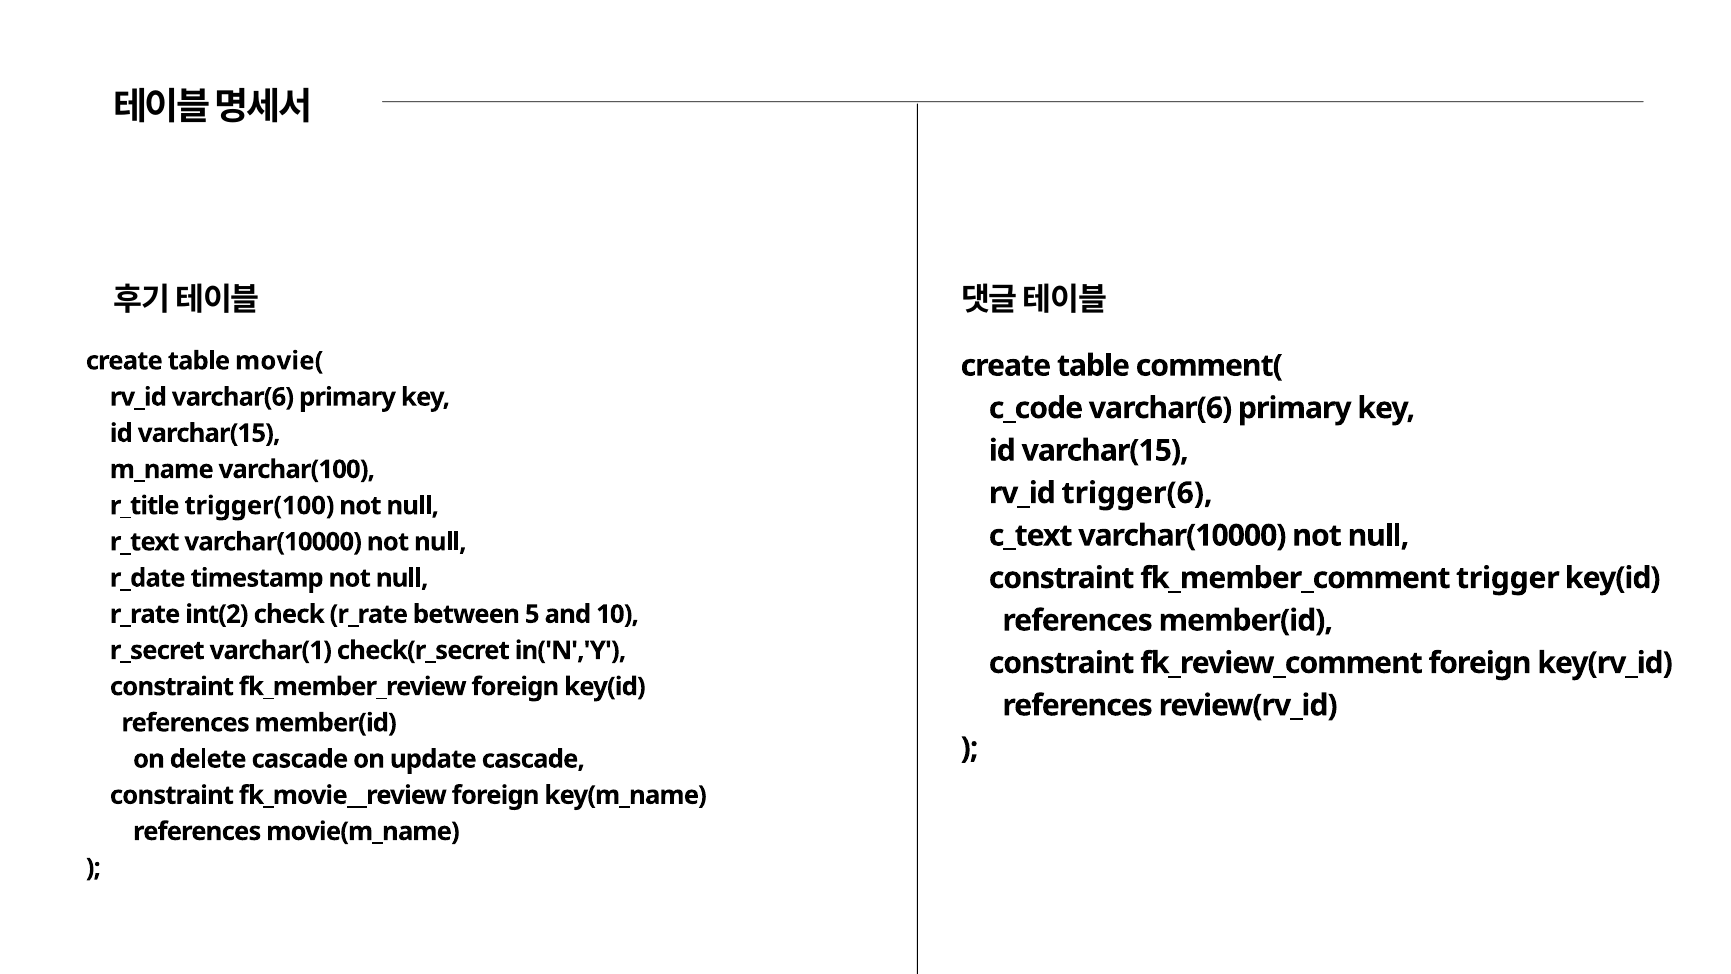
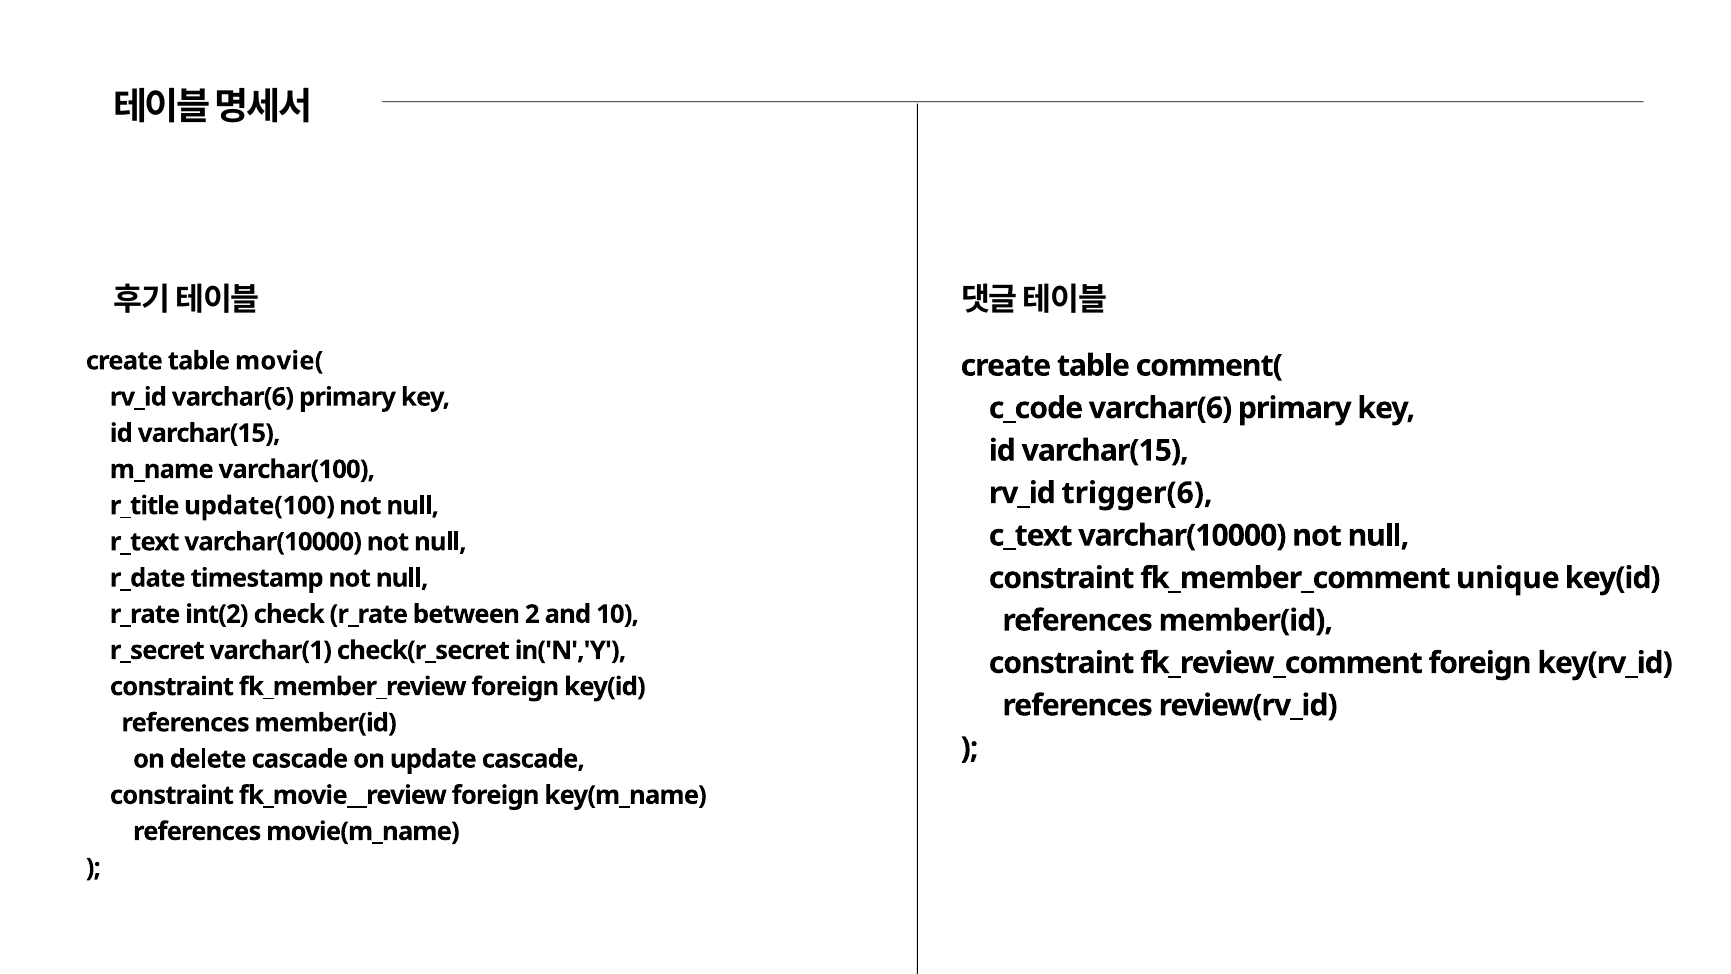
trigger(100: trigger(100 -> update(100 (260, 506)
trigger: trigger -> unique (1508, 578)
5: 5 -> 2 (532, 614)
